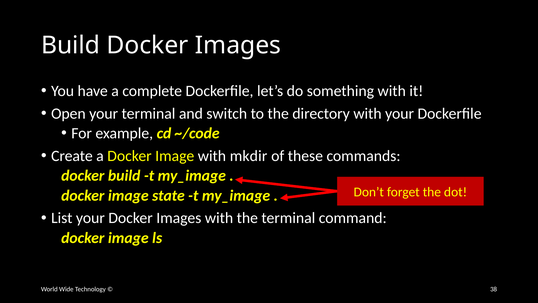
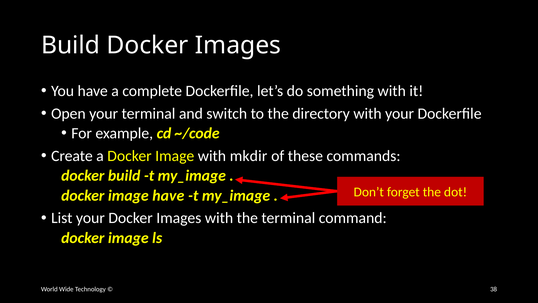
image state: state -> have (168, 195)
